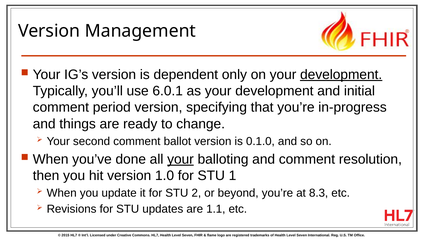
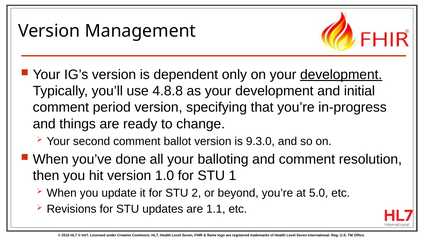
6.0.1: 6.0.1 -> 4.8.8 (168, 91)
0.1.0: 0.1.0 -> 9.3.0 (260, 141)
your underline: present -> none (180, 159)
8.3: 8.3 -> 5.0 (319, 193)
